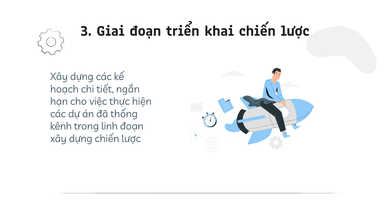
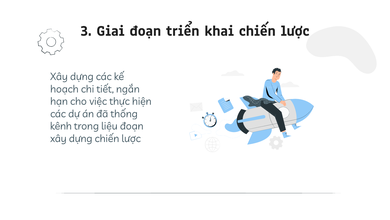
linh: linh -> liệu (109, 126)
